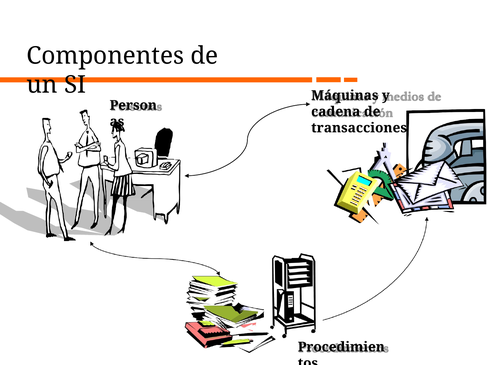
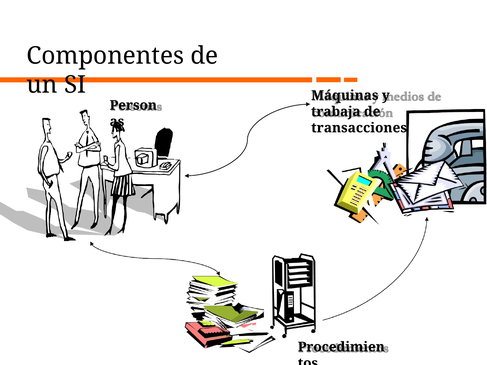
cadena: cadena -> trabaja (336, 112)
